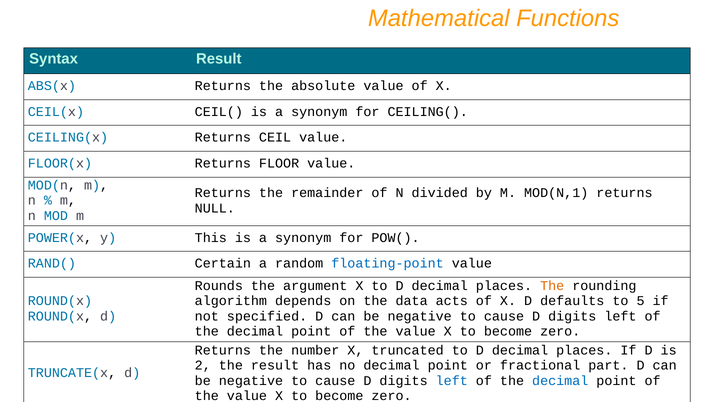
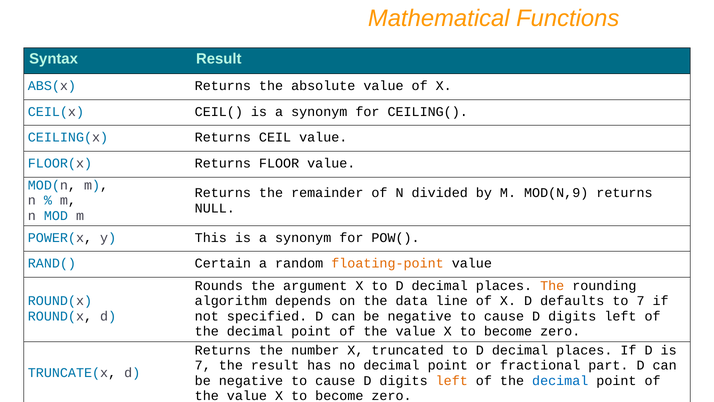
MOD(N,1: MOD(N,1 -> MOD(N,9 (556, 193)
floating-point colour: blue -> orange (388, 263)
acts: acts -> line (452, 301)
to 5: 5 -> 7 (641, 301)
2: 2 -> 7 (203, 365)
left colour: blue -> orange (452, 380)
